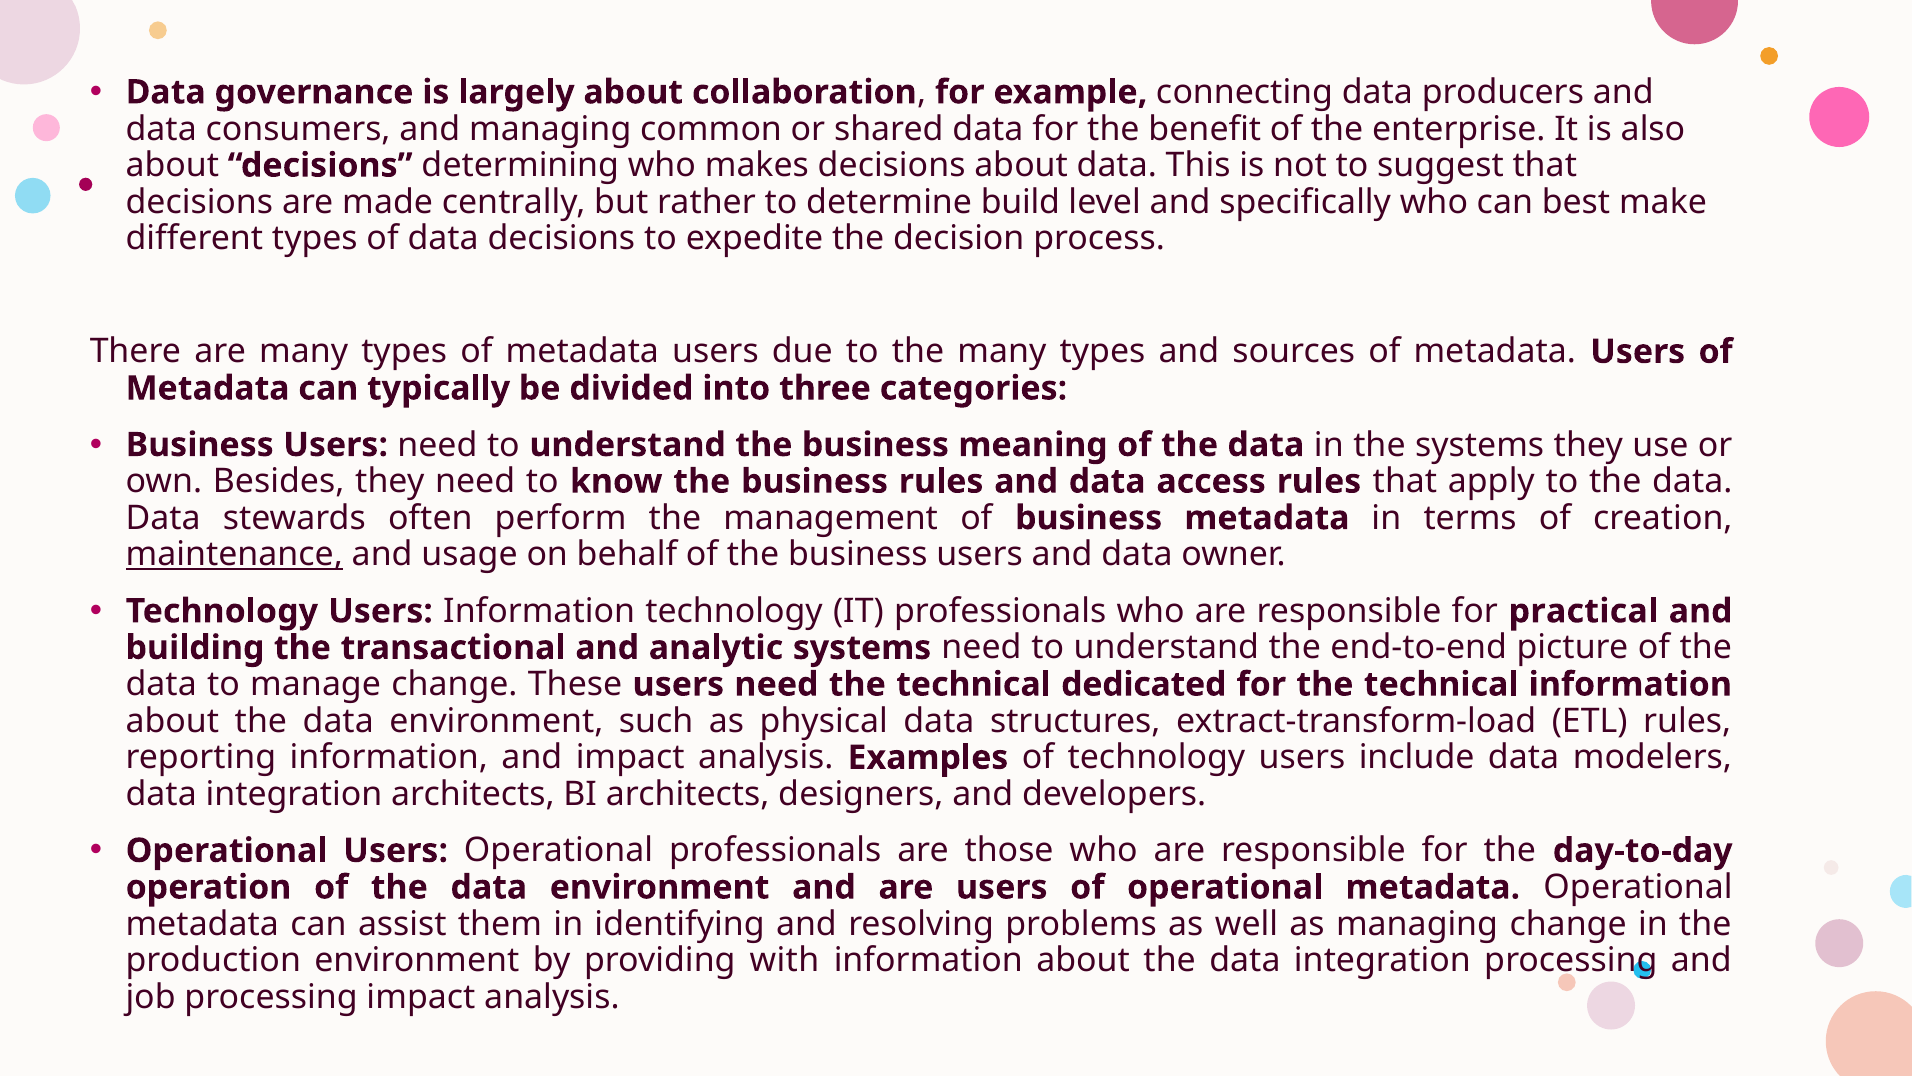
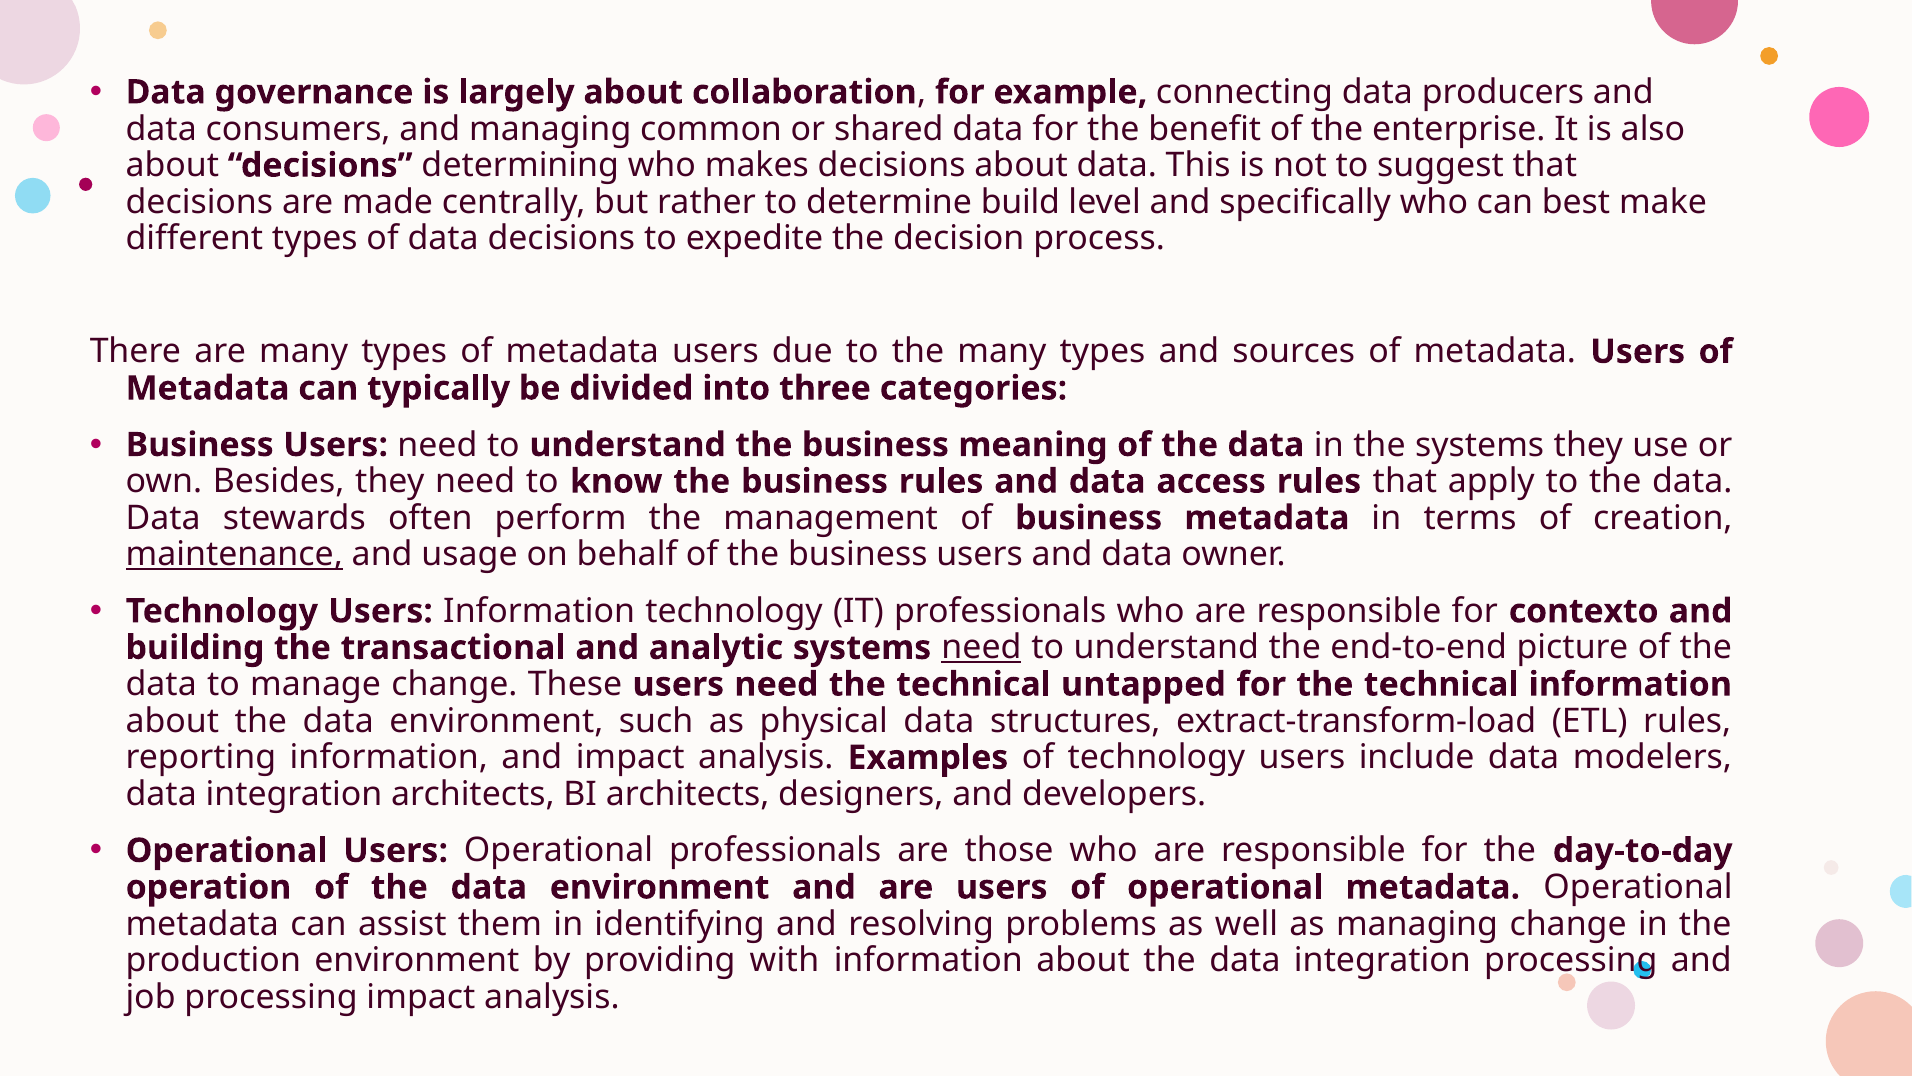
practical: practical -> contexto (1584, 611)
need underline: none -> present (981, 647)
dedicated: dedicated -> untapped (1144, 684)
